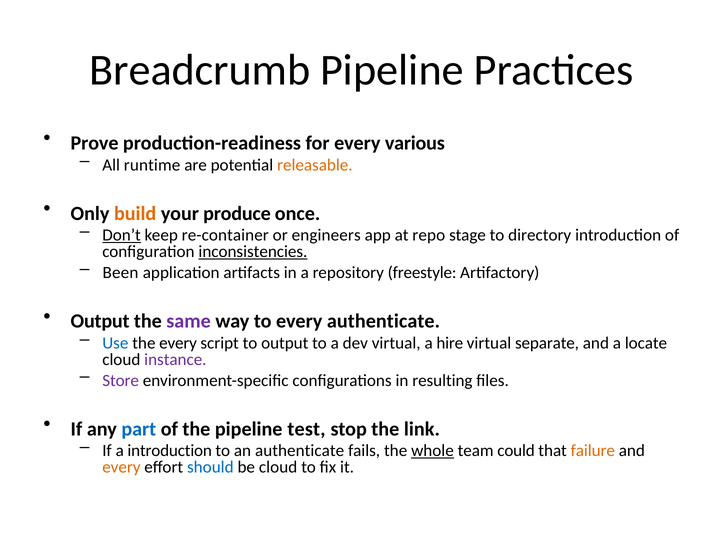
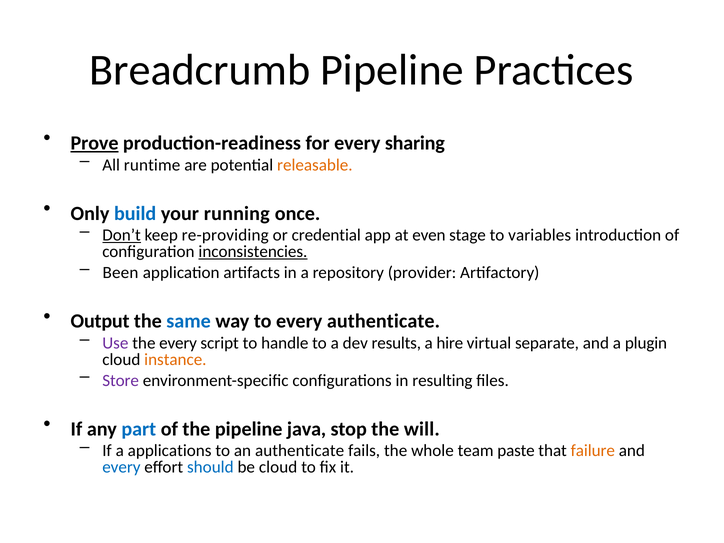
Prove underline: none -> present (95, 143)
various: various -> sharing (415, 143)
build colour: orange -> blue (135, 213)
produce: produce -> running (237, 213)
re-container: re-container -> re-providing (225, 235)
engineers: engineers -> credential (326, 235)
repo: repo -> even (429, 235)
directory: directory -> variables (540, 235)
freestyle: freestyle -> provider (422, 273)
same colour: purple -> blue (189, 321)
Use colour: blue -> purple (115, 343)
to output: output -> handle (285, 343)
dev virtual: virtual -> results (396, 343)
locate: locate -> plugin (646, 343)
instance colour: purple -> orange (175, 359)
test: test -> java (307, 429)
link: link -> will (422, 429)
a introduction: introduction -> applications (170, 451)
whole underline: present -> none (432, 451)
could: could -> paste (516, 451)
every colour: orange -> blue (121, 467)
